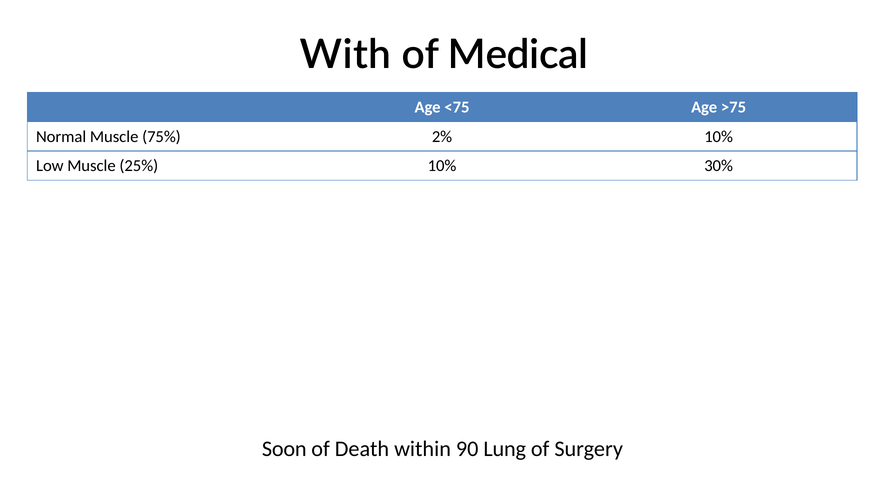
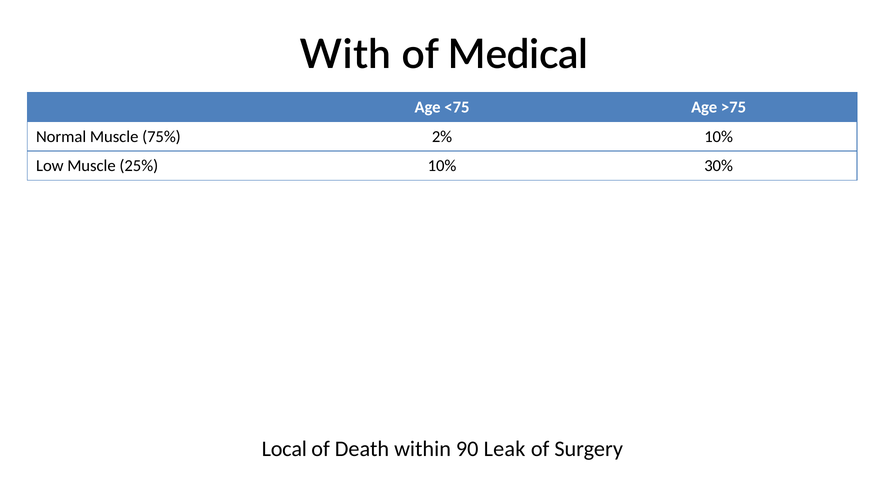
Soon: Soon -> Local (284, 449)
Lung: Lung -> Leak (505, 449)
